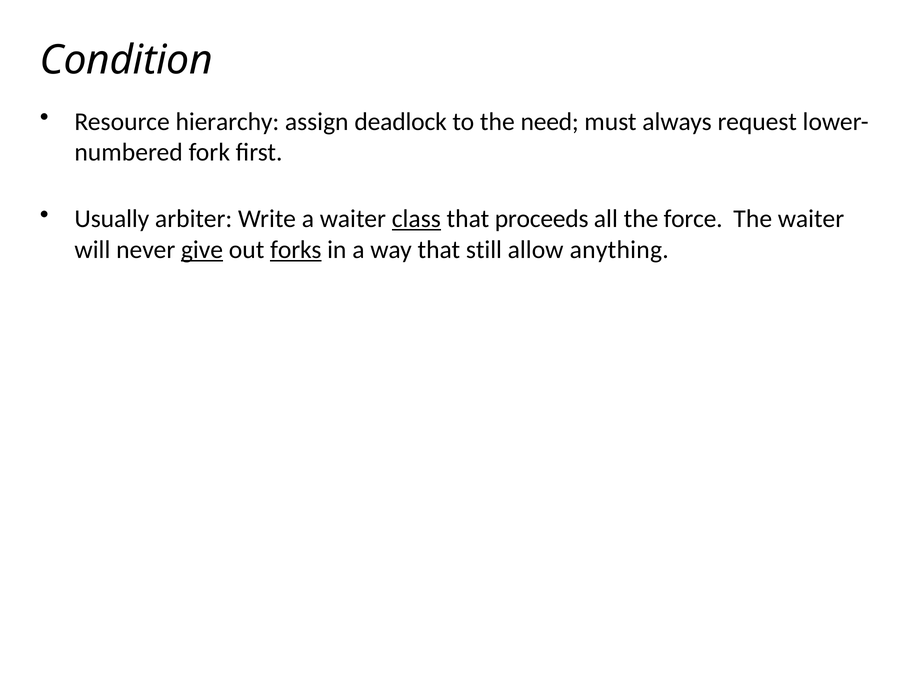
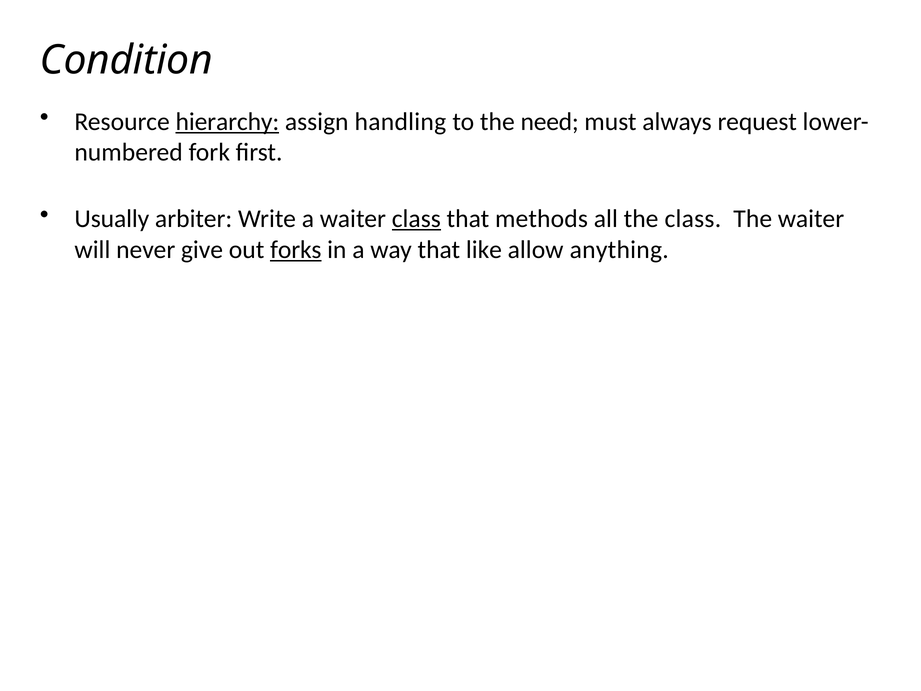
hierarchy underline: none -> present (227, 122)
deadlock: deadlock -> handling (400, 122)
proceeds: proceeds -> methods (541, 219)
the force: force -> class (693, 219)
give underline: present -> none (202, 250)
still: still -> like (484, 250)
